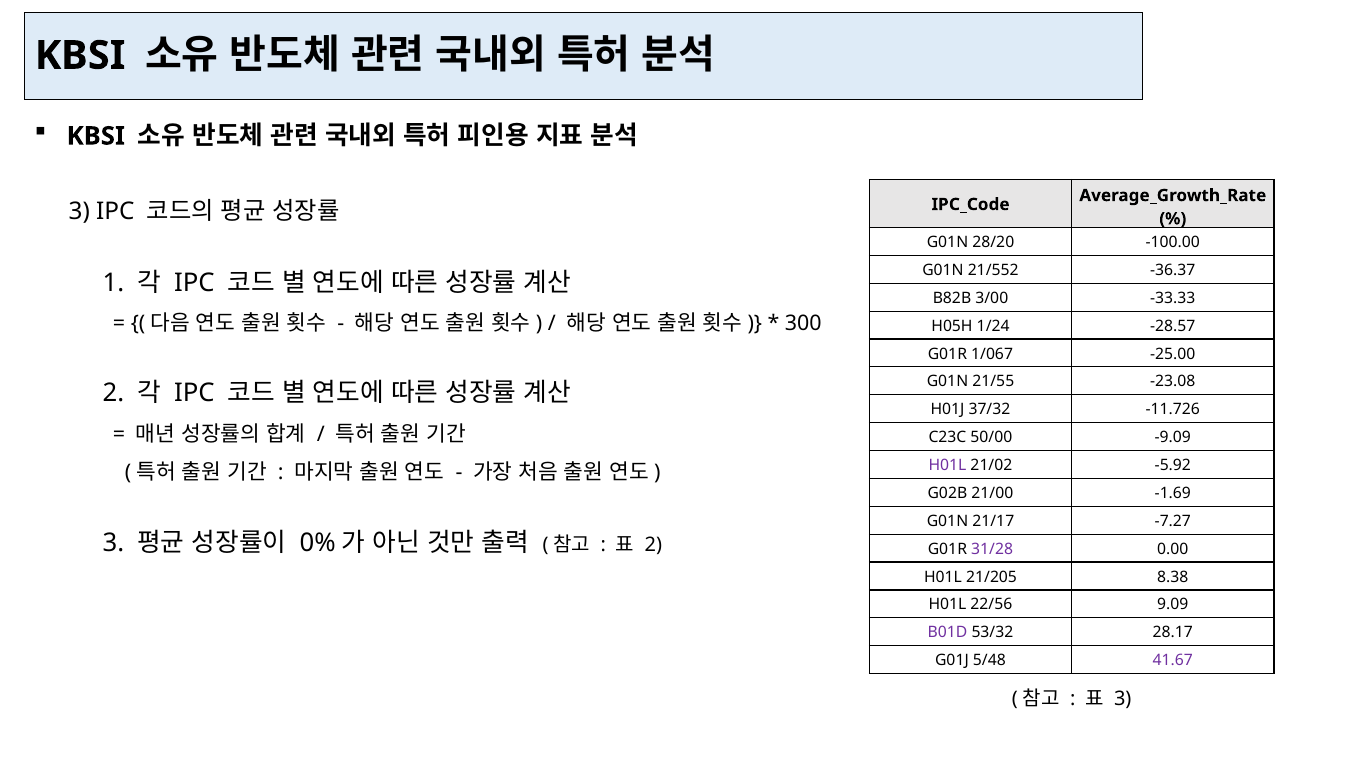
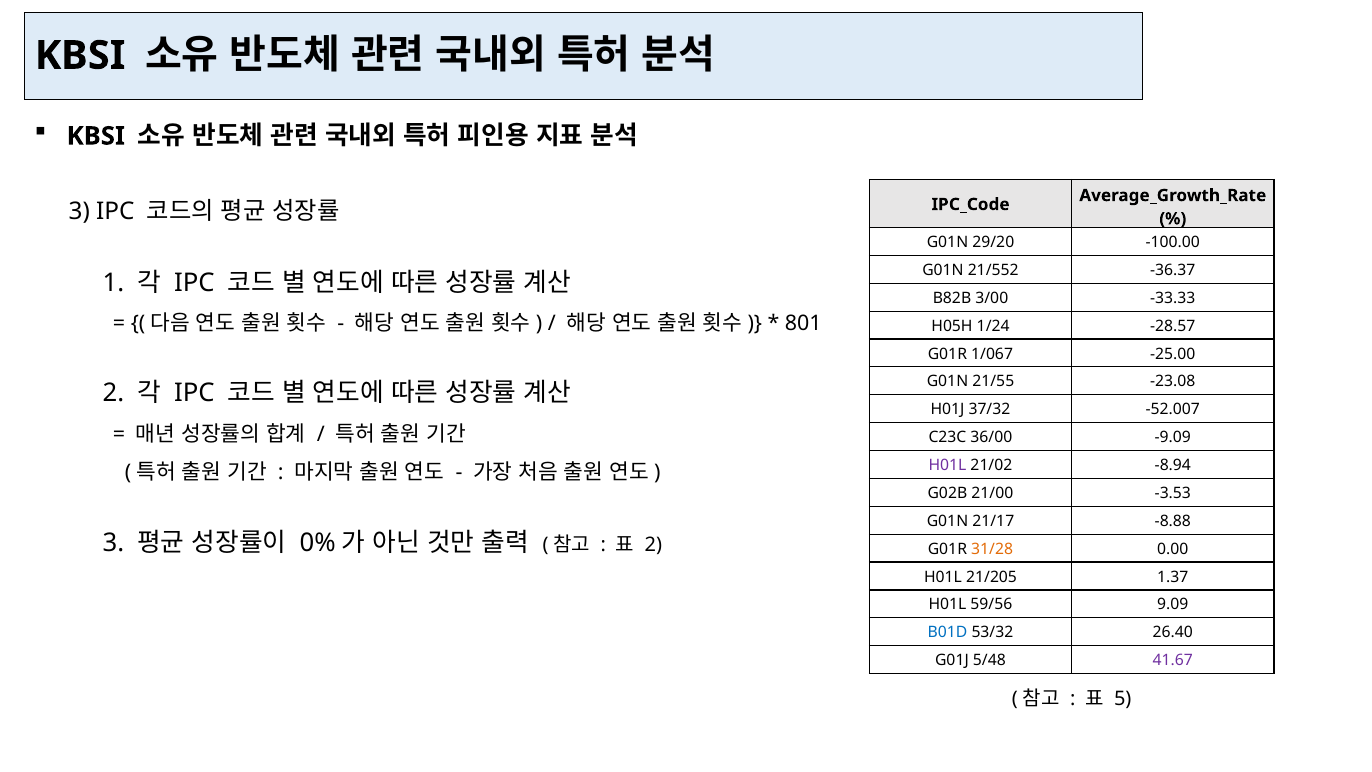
28/20: 28/20 -> 29/20 (993, 242)
300: 300 -> 801 (803, 323)
-11.726: -11.726 -> -52.007 (1173, 409)
50/00: 50/00 -> 36/00 (991, 437)
-5.92: -5.92 -> -8.94 (1173, 465)
-1.69: -1.69 -> -3.53 (1173, 493)
-7.27: -7.27 -> -8.88 (1173, 521)
31/28 colour: purple -> orange (992, 549)
8.38: 8.38 -> 1.37 (1173, 577)
22/56: 22/56 -> 59/56 (991, 605)
B01D colour: purple -> blue (948, 632)
28.17: 28.17 -> 26.40 (1173, 632)
3: 3 -> 5 (1123, 699)
